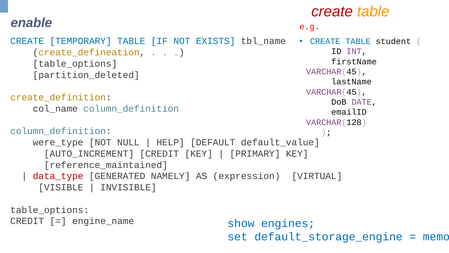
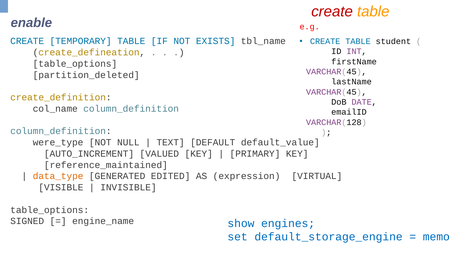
HELP: HELP -> TEXT (171, 142)
AUTO_INCREMENT CREDIT: CREDIT -> VALUED (159, 153)
data_type colour: red -> orange (58, 176)
NAMELY: NAMELY -> EDITED (171, 176)
CREDIT: CREDIT -> SIGNED (27, 221)
